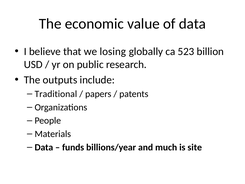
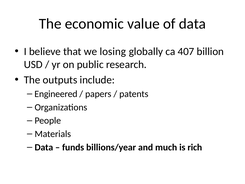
523: 523 -> 407 (186, 51)
Traditional: Traditional -> Engineered (56, 94)
site: site -> rich (195, 147)
